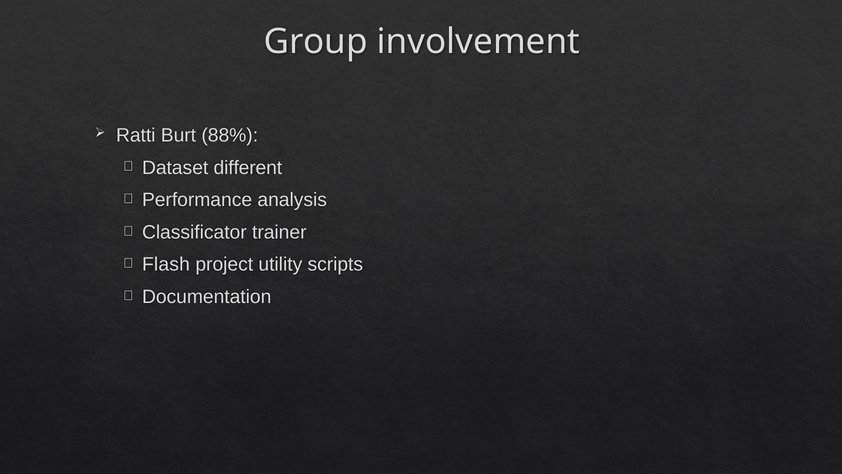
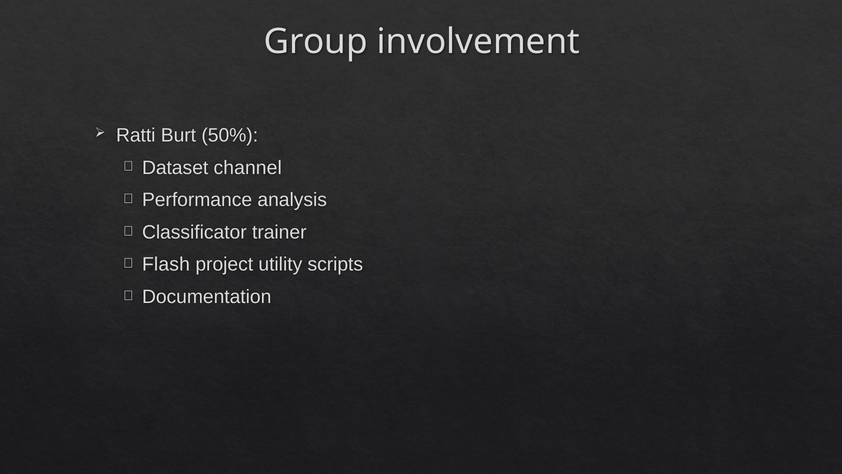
88%: 88% -> 50% (230, 135)
different: different -> channel (248, 168)
